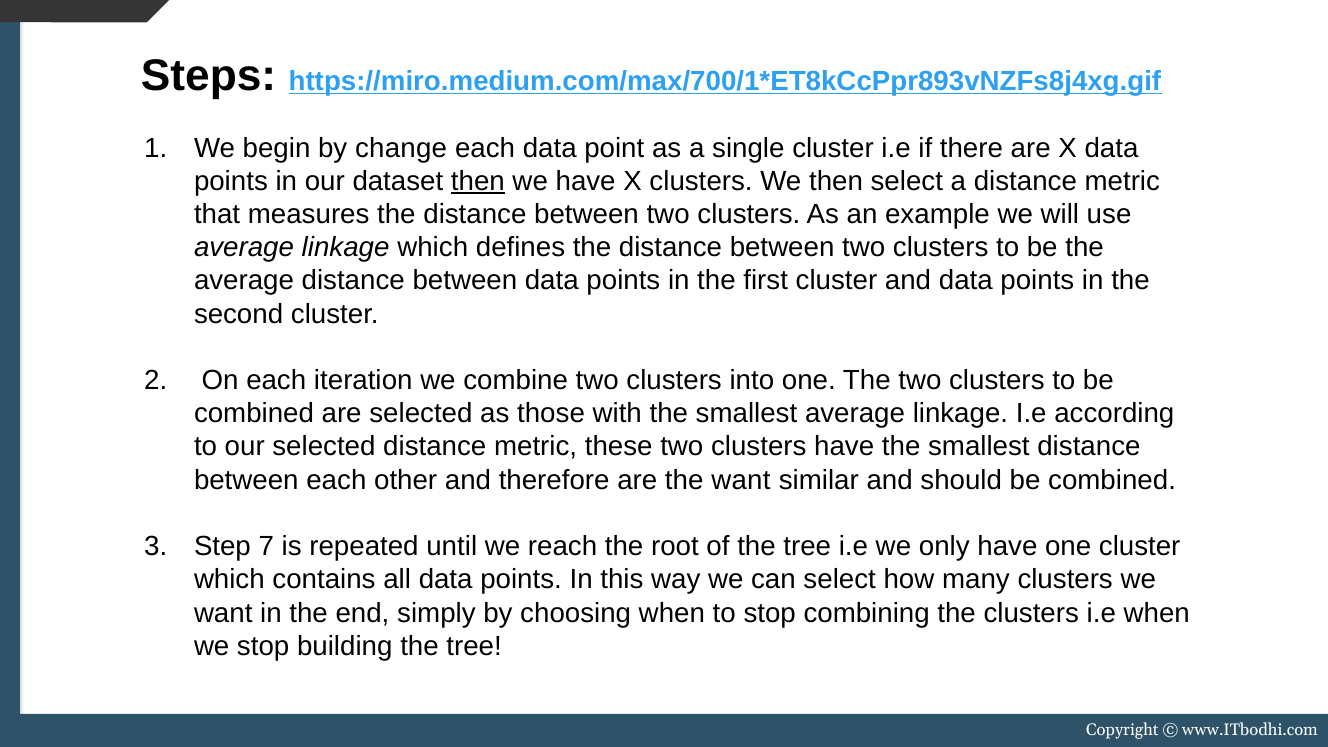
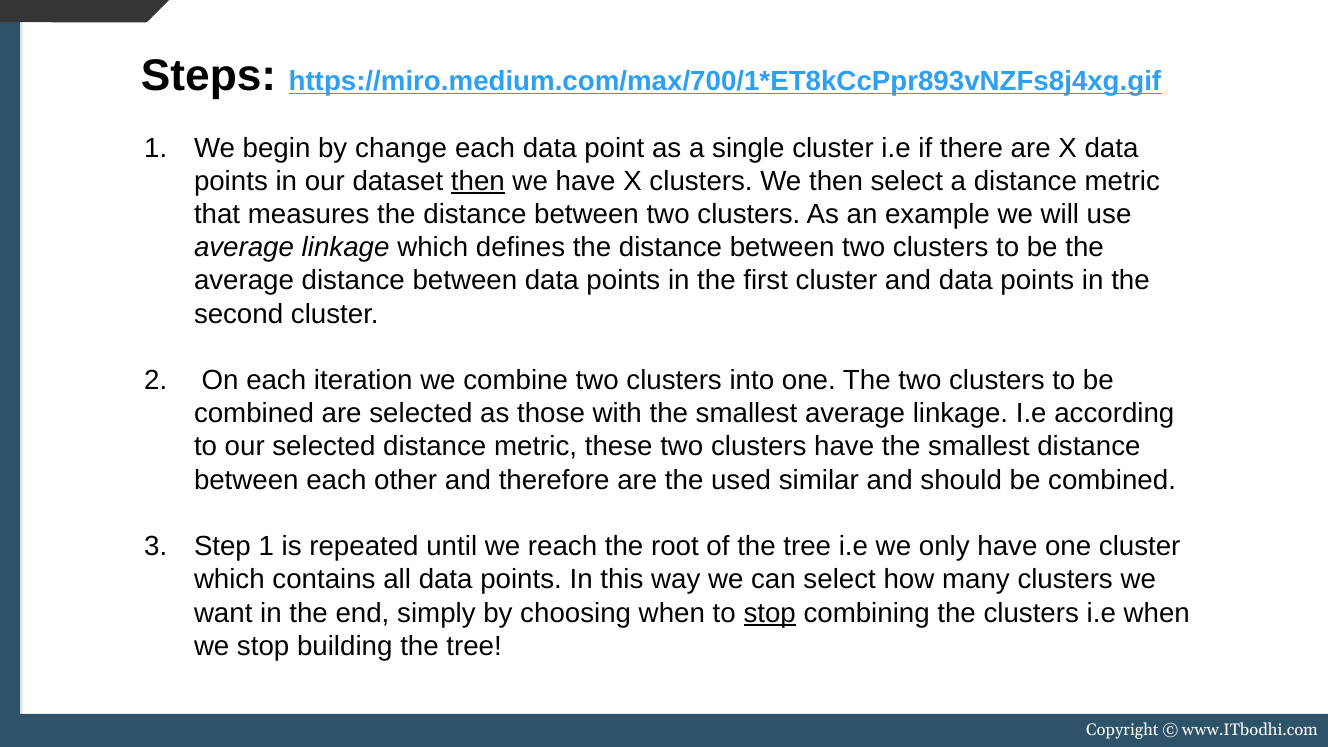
the want: want -> used (741, 480)
Step 7: 7 -> 1 (266, 546)
stop underline: none -> present (770, 613)
